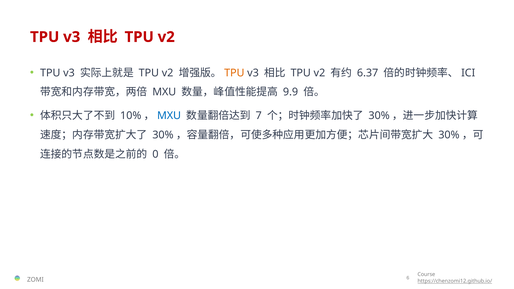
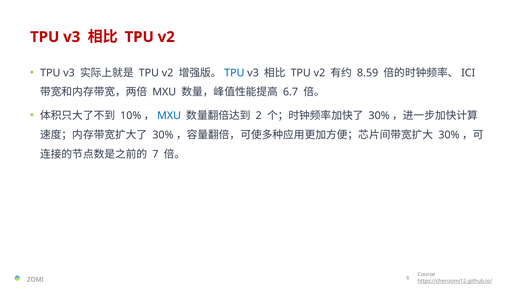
TPU colour: orange -> blue (234, 73)
6.37: 6.37 -> 8.59 (368, 73)
9.9: 9.9 -> 6.7 (291, 92)
7: 7 -> 2 (259, 116)
0: 0 -> 7 (155, 154)
